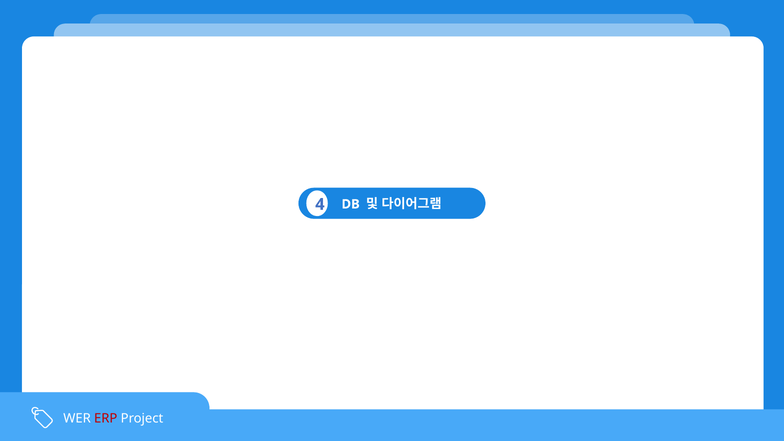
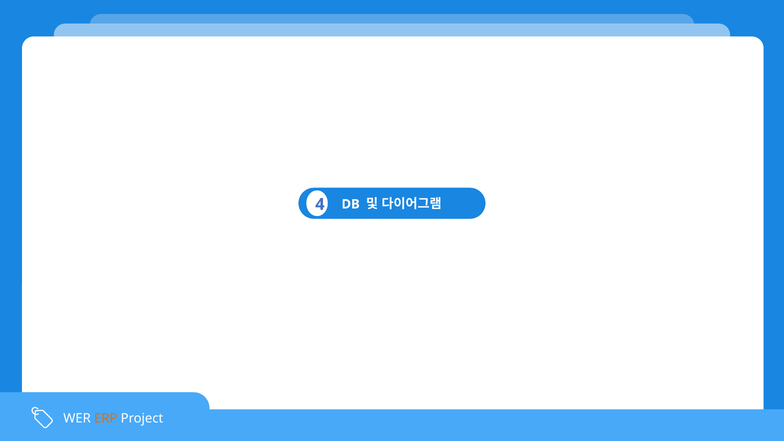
ERP colour: red -> orange (106, 419)
